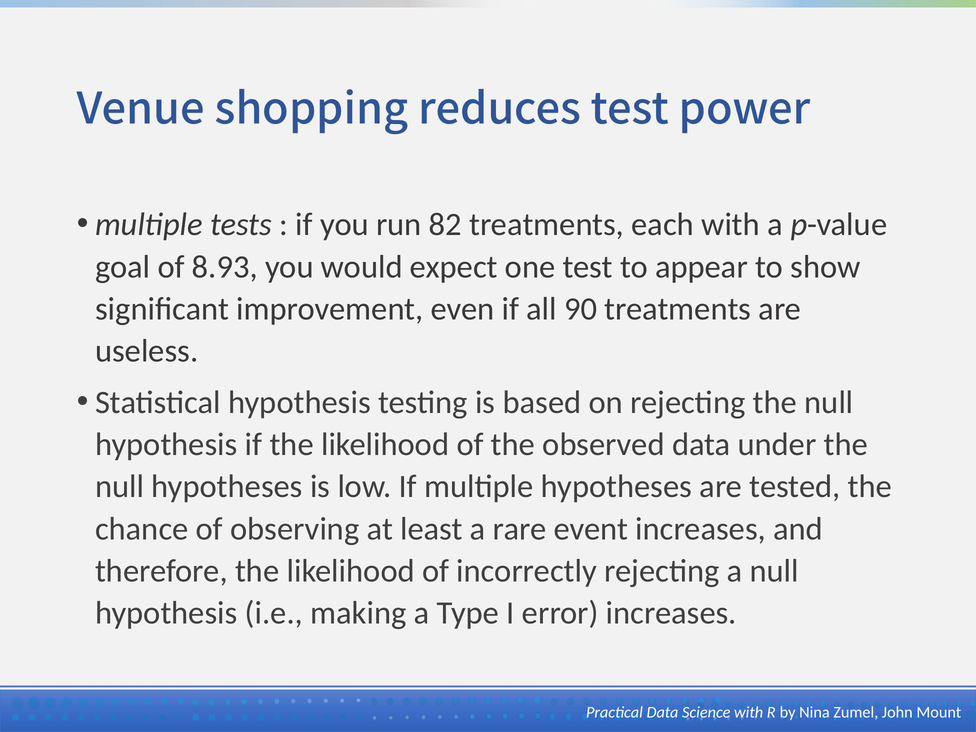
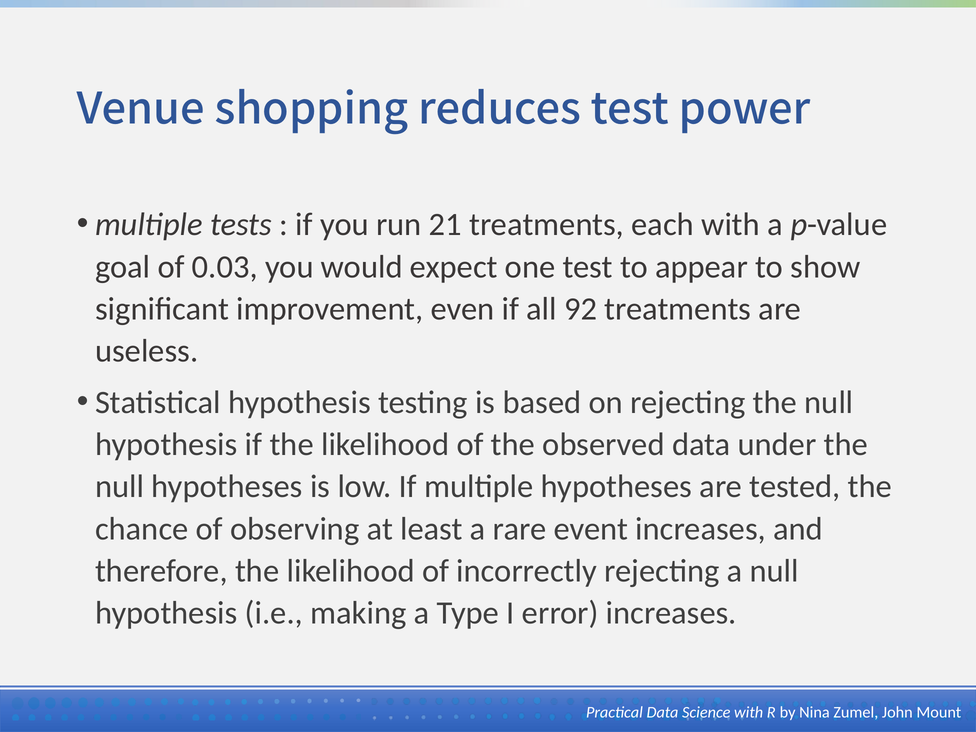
82: 82 -> 21 (445, 225)
8.93: 8.93 -> 0.03 (225, 267)
90: 90 -> 92 (581, 309)
